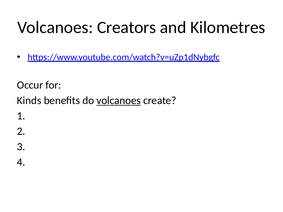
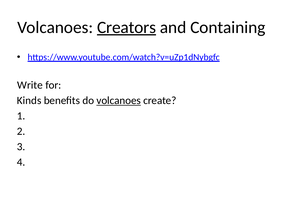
Creators underline: none -> present (127, 27)
Kilometres: Kilometres -> Containing (228, 27)
Occur: Occur -> Write (30, 85)
